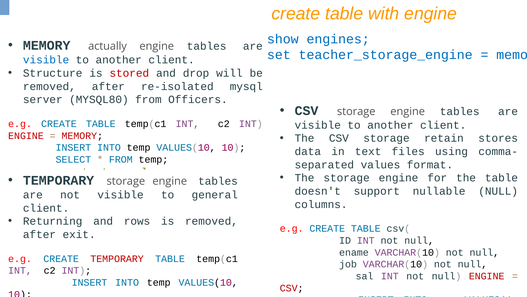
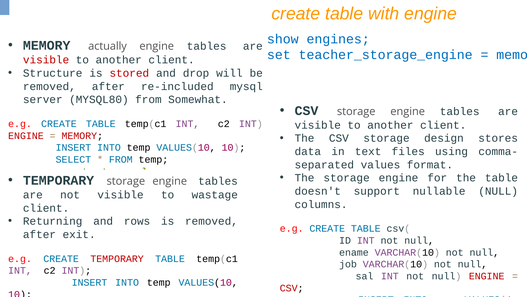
visible colour: blue -> red (46, 60)
re-isolated: re-isolated -> re-included (177, 86)
Officers: Officers -> Somewhat (198, 99)
retain: retain -> design (444, 138)
general: general -> wastage (215, 194)
